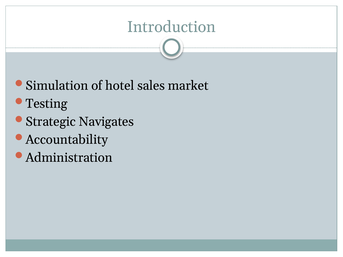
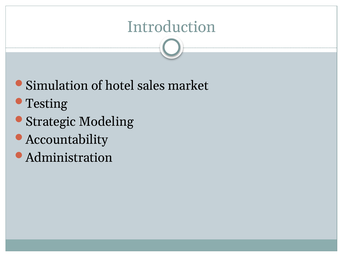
Navigates: Navigates -> Modeling (106, 122)
